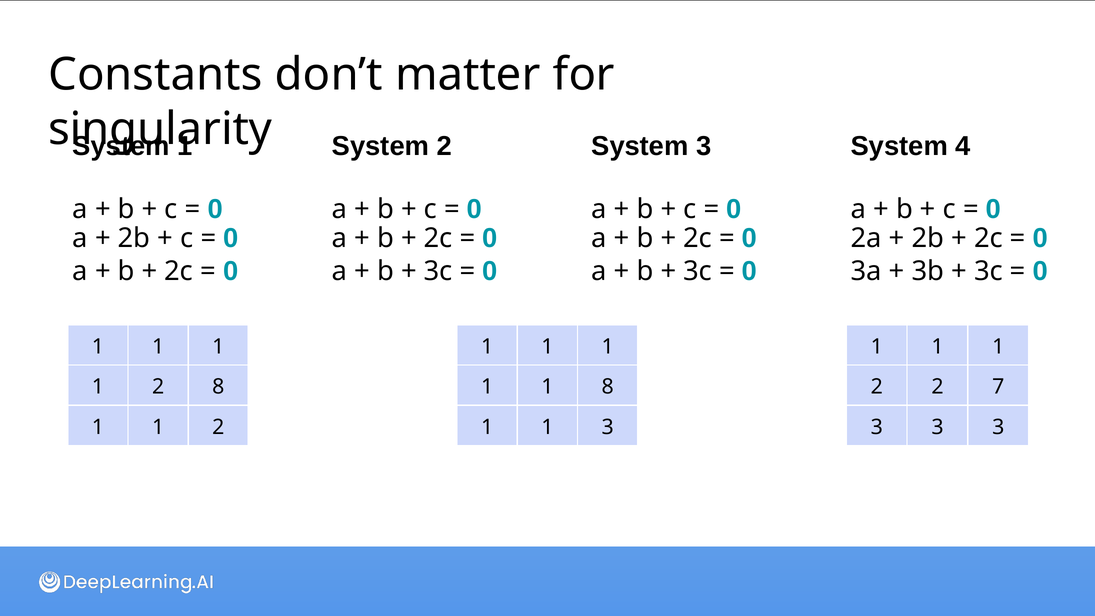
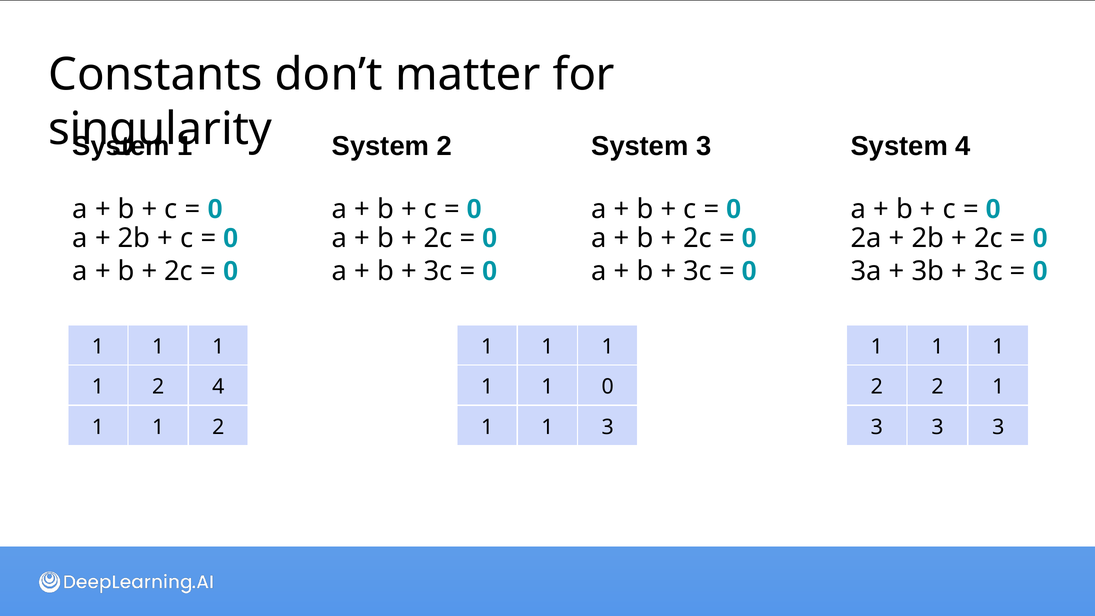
2 8: 8 -> 4 (218, 387)
1 8: 8 -> 0 (608, 387)
2 2 7: 7 -> 1 (998, 387)
